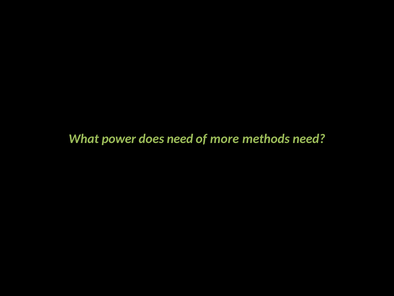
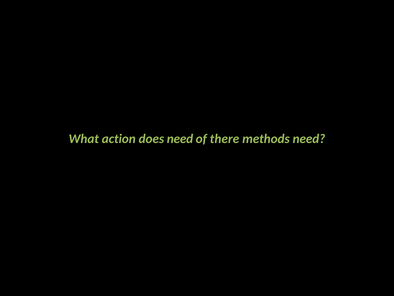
power: power -> action (119, 139)
more: more -> there (225, 139)
